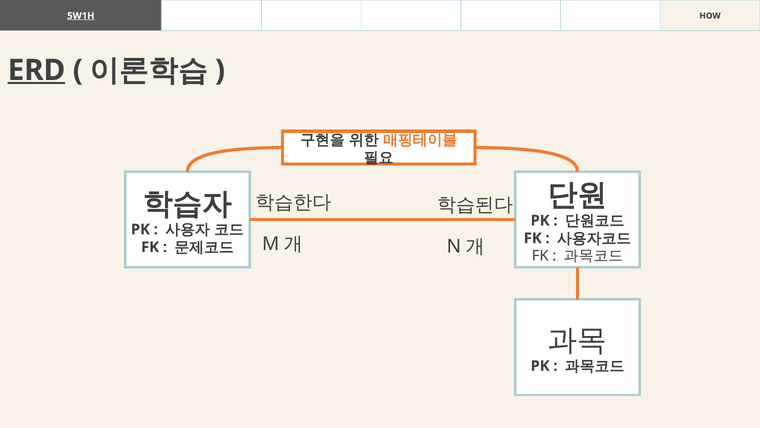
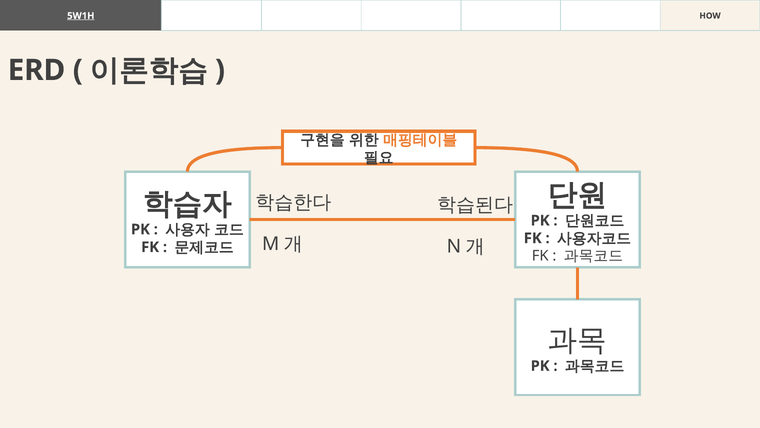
ERD underline: present -> none (36, 70)
